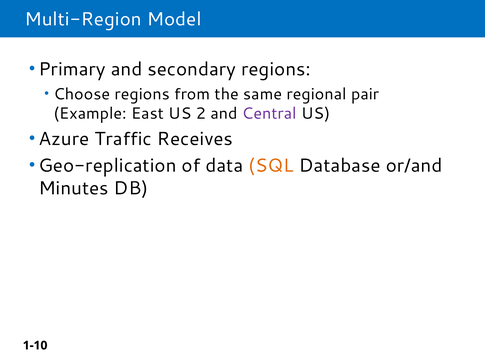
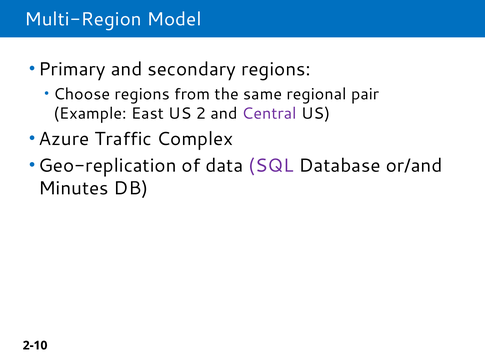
Receives: Receives -> Complex (195, 139)
SQL colour: orange -> purple (271, 165)
1-10: 1-10 -> 2-10 (35, 345)
